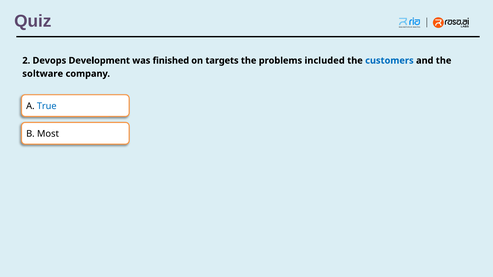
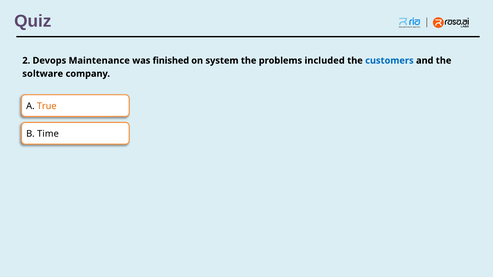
Development: Development -> Maintenance (99, 61)
targets: targets -> system (222, 61)
True colour: blue -> orange (47, 106)
Most: Most -> Time (48, 134)
